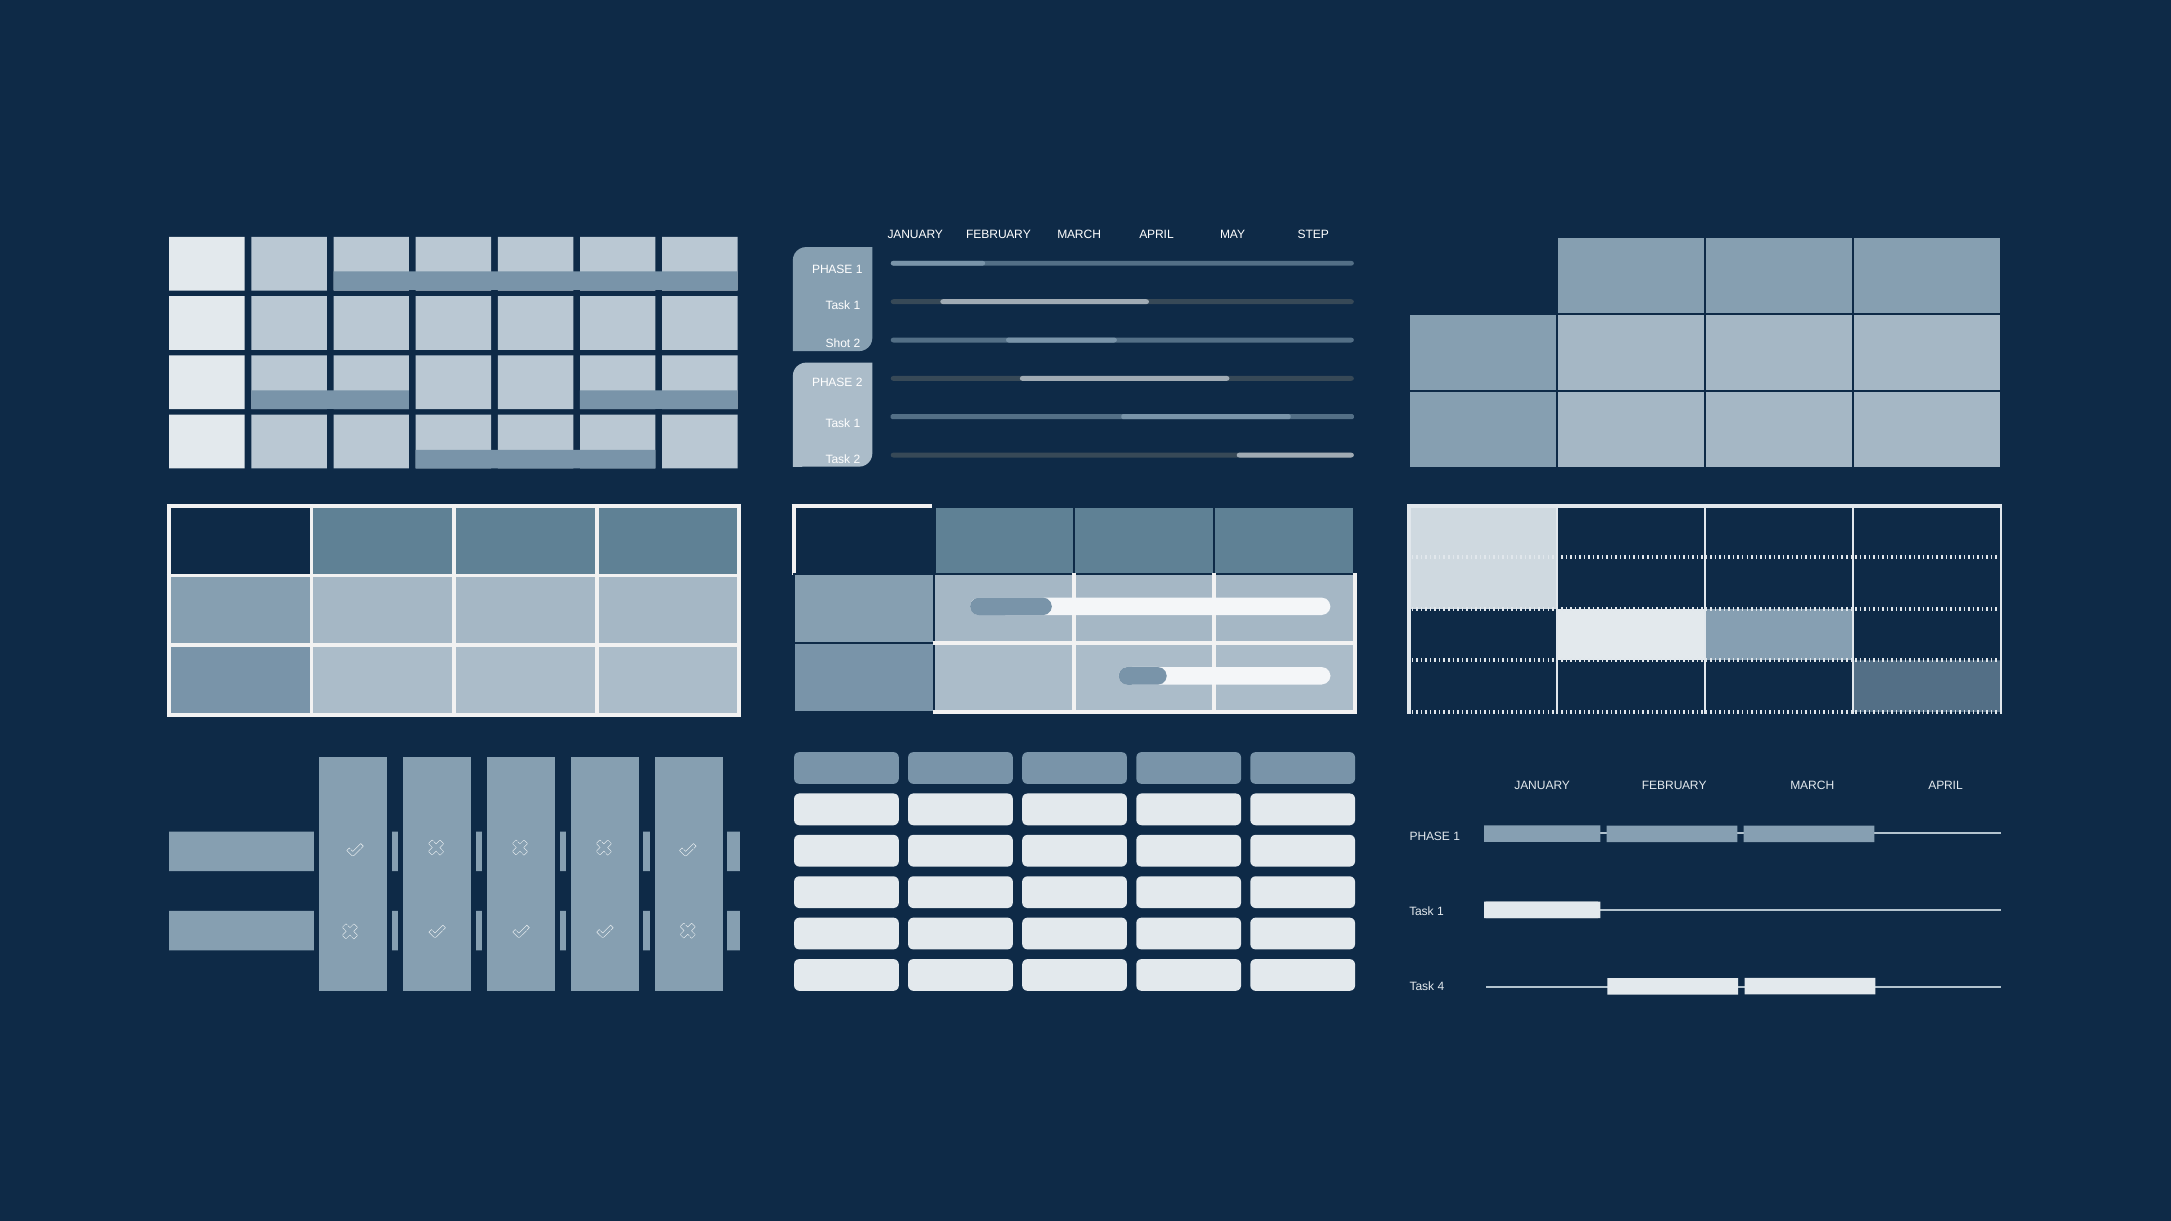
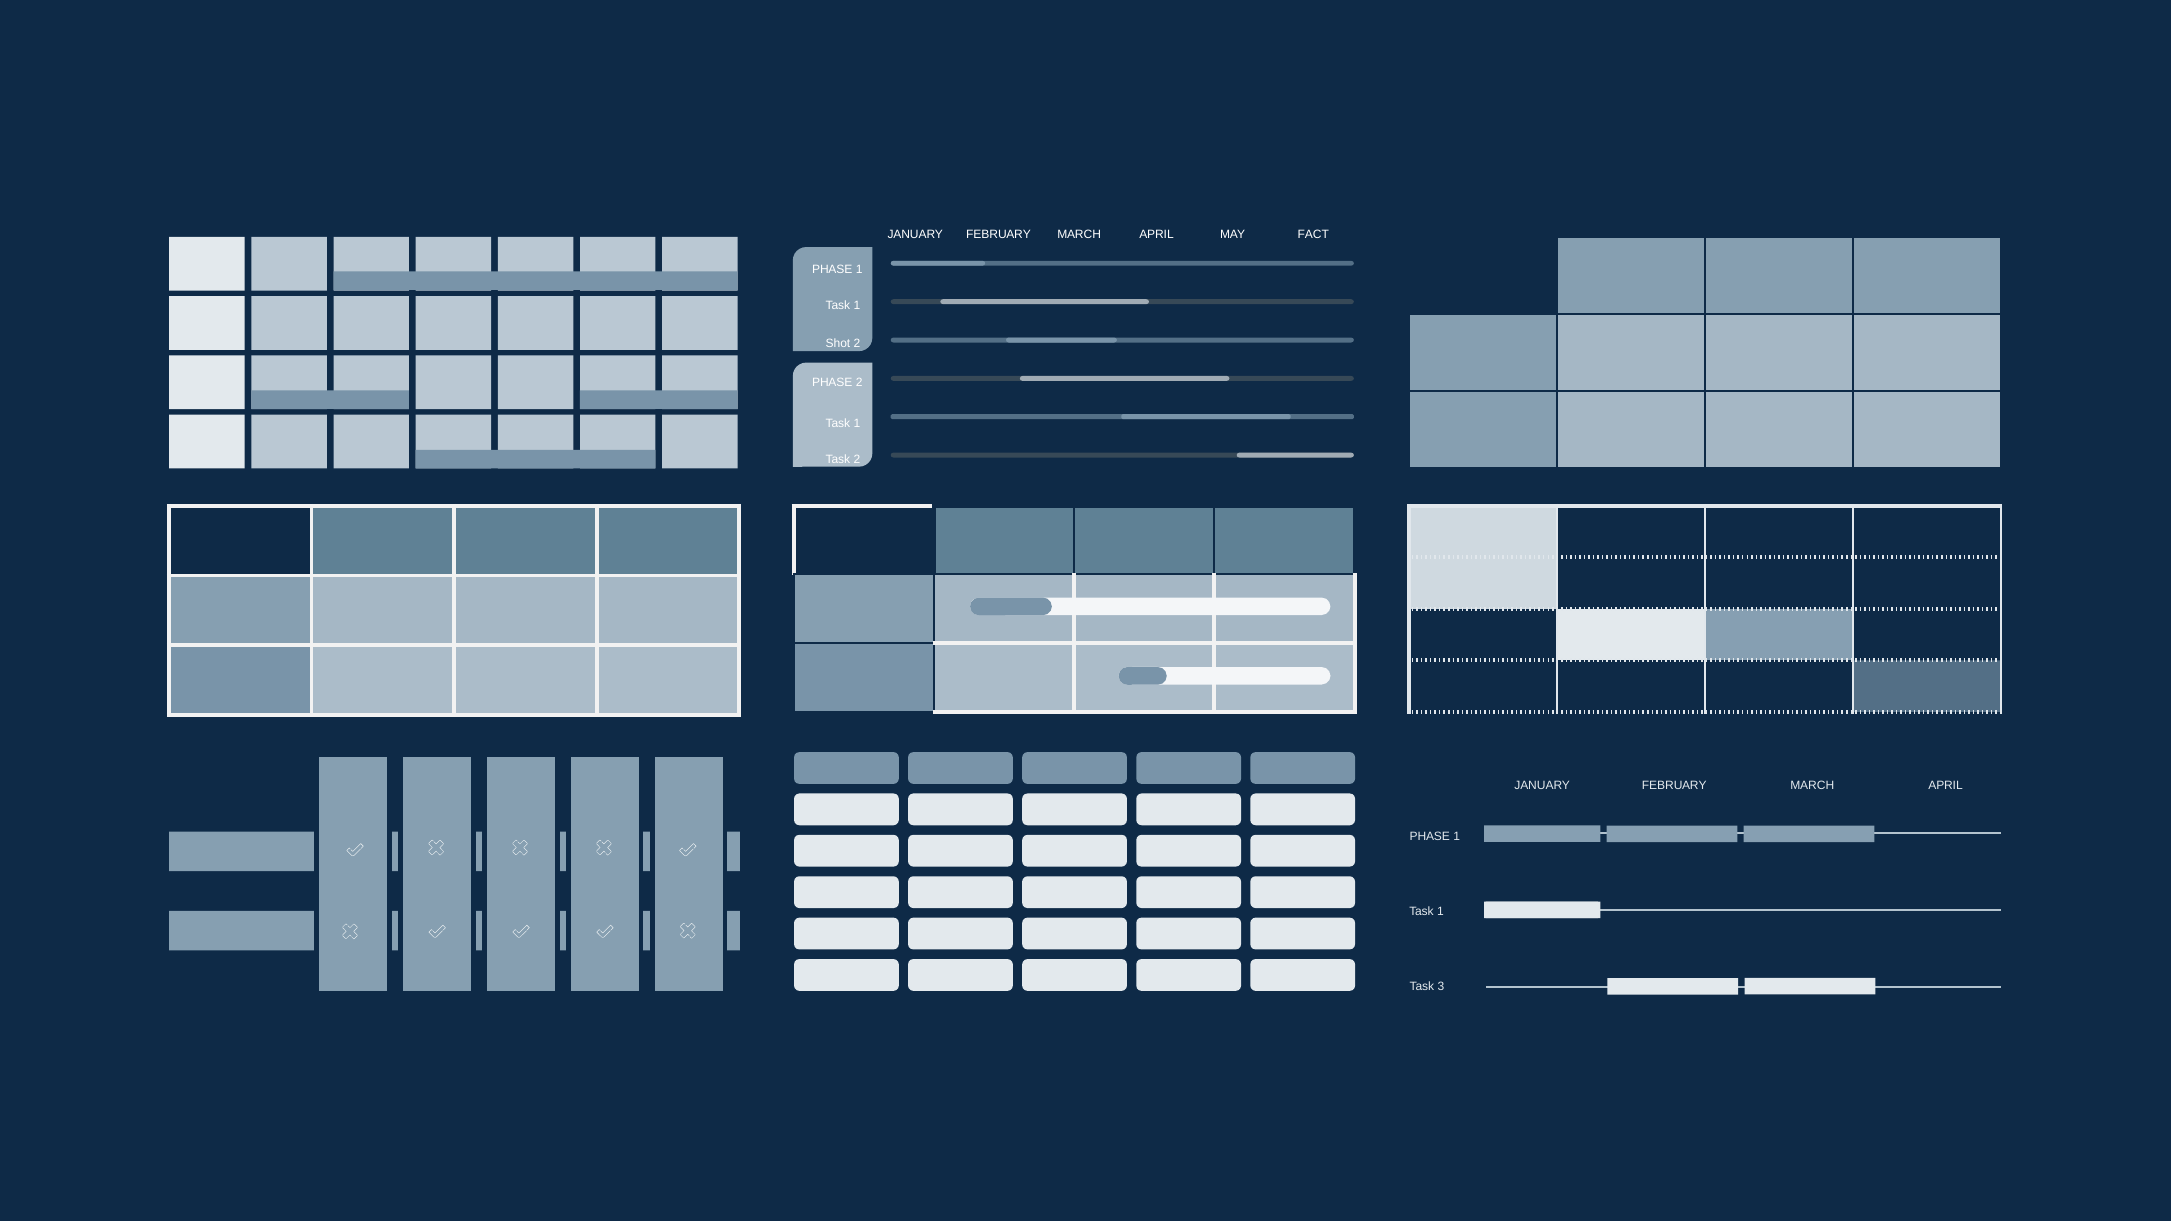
STEP: STEP -> FACT (1313, 234)
4: 4 -> 3 (1441, 987)
